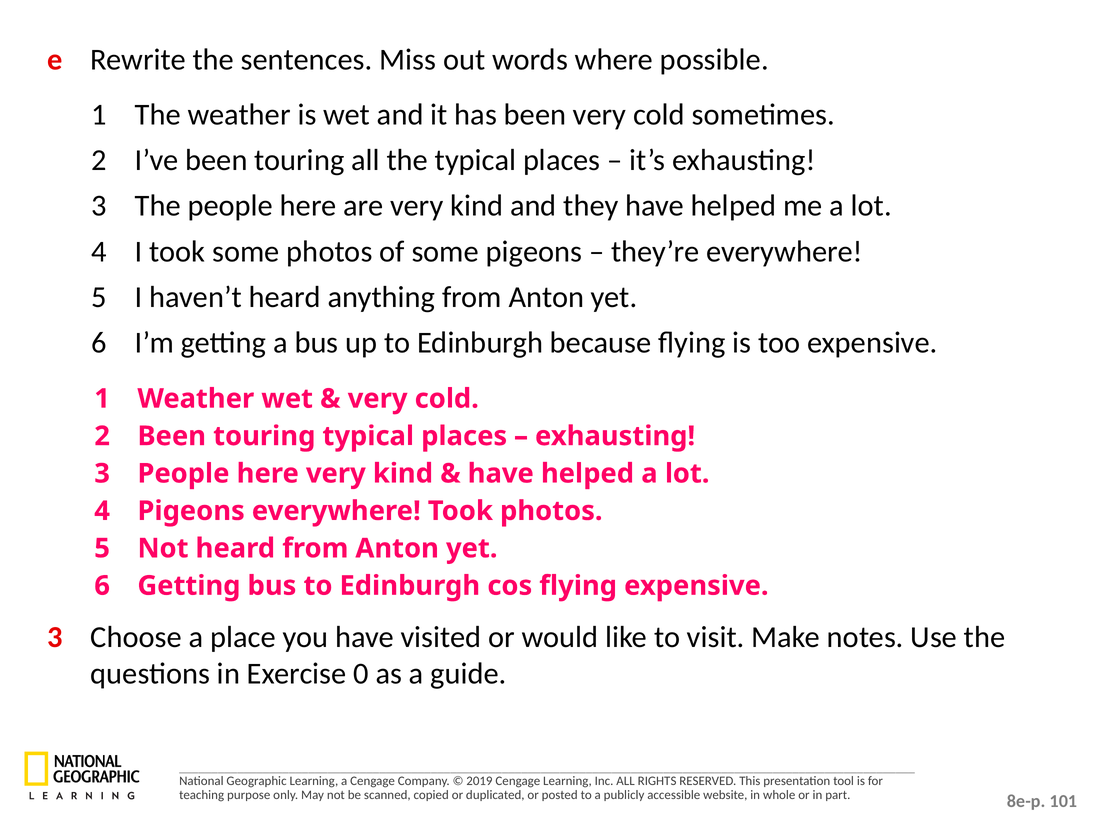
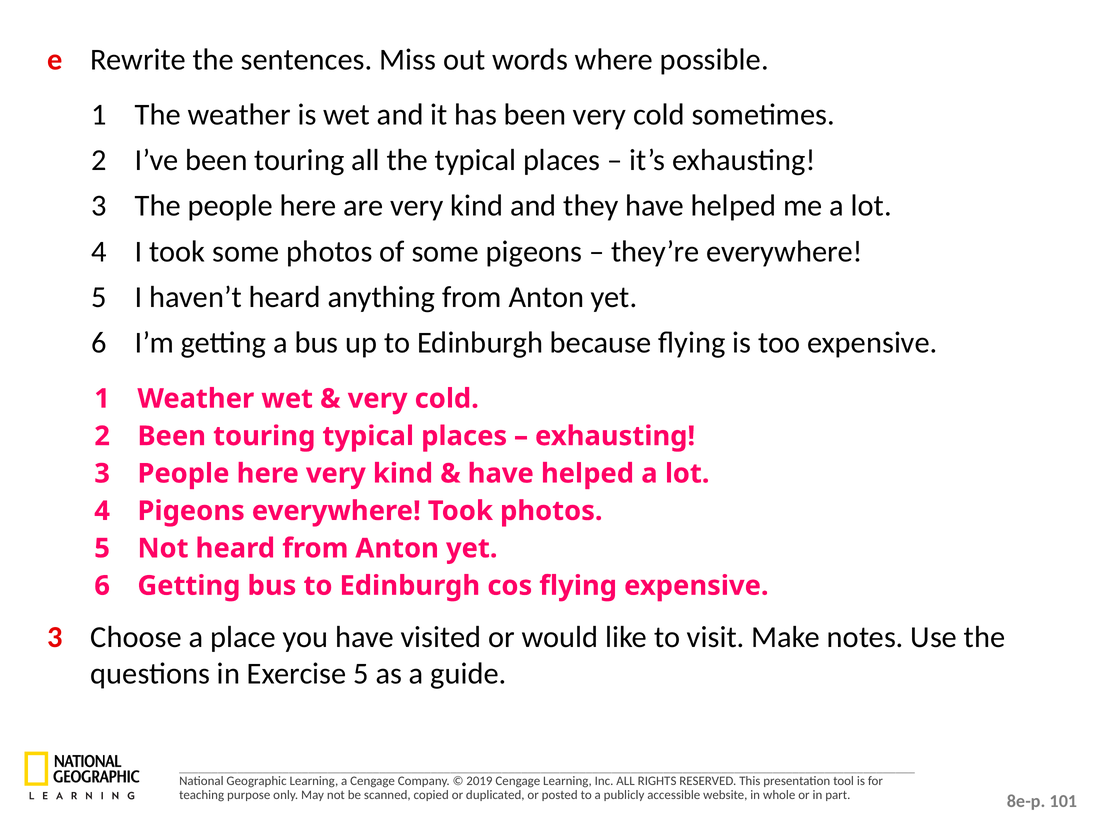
Exercise 0: 0 -> 5 (361, 674)
